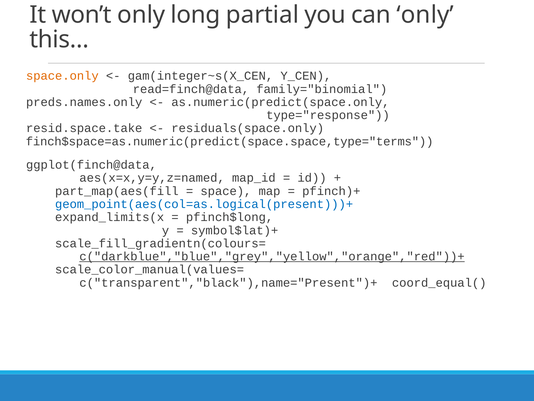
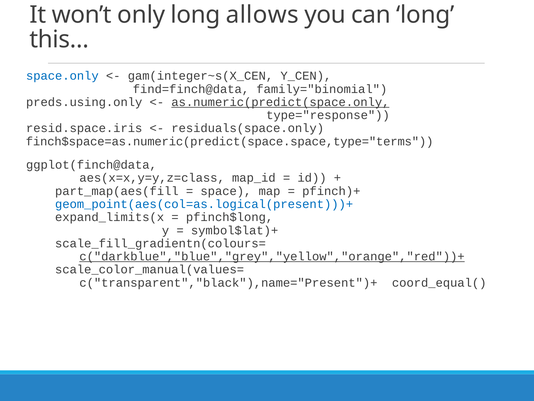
partial: partial -> allows (262, 15)
can only: only -> long (425, 15)
space.only colour: orange -> blue (62, 76)
read=finch@data: read=finch@data -> find=finch@data (191, 89)
preds.names.only: preds.names.only -> preds.using.only (84, 102)
as.numeric(predict(space.only underline: none -> present (280, 102)
resid.space.take: resid.space.take -> resid.space.iris (84, 128)
aes(x=x,y=y,z=named: aes(x=x,y=y,z=named -> aes(x=x,y=y,z=class (152, 178)
